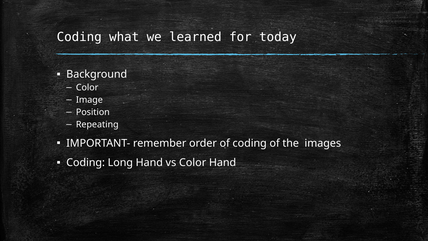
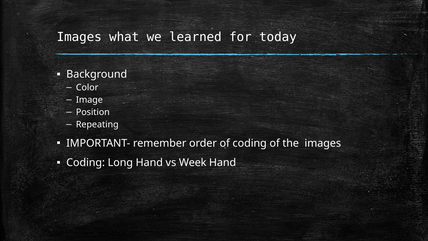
Coding: Coding -> Images (79, 37)
vs Color: Color -> Week (193, 163)
